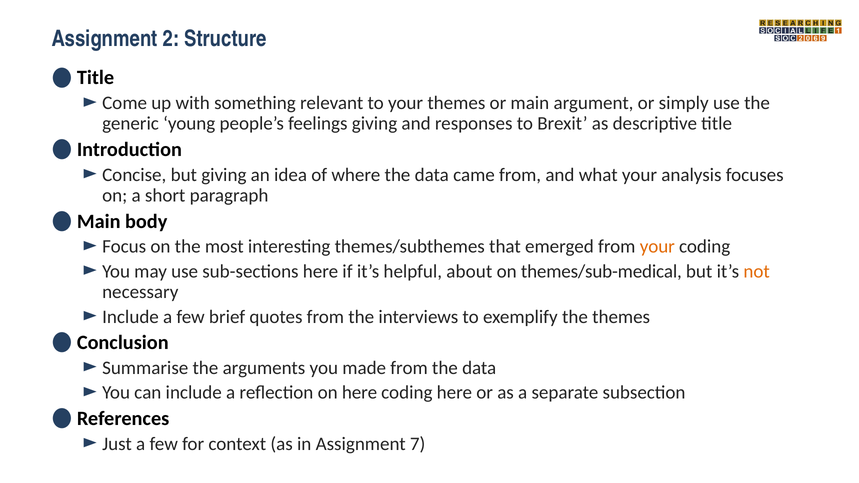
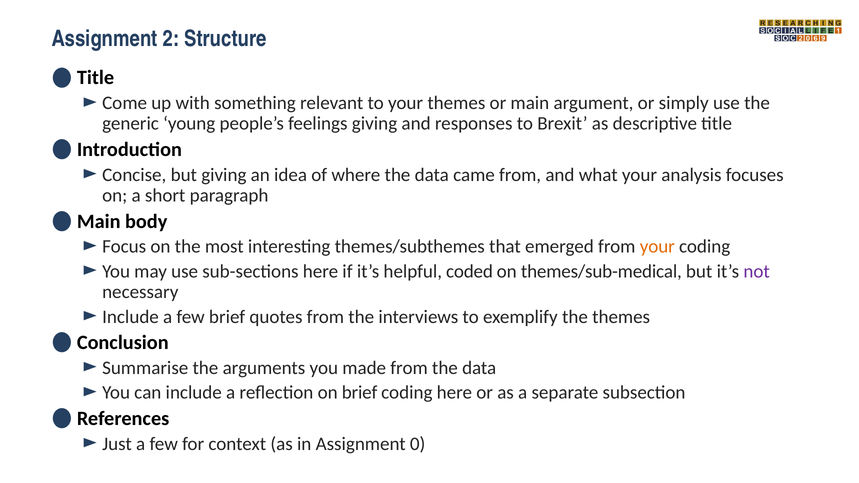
about: about -> coded (469, 271)
not colour: orange -> purple (757, 271)
on here: here -> brief (360, 393)
7: 7 -> 0 (418, 444)
